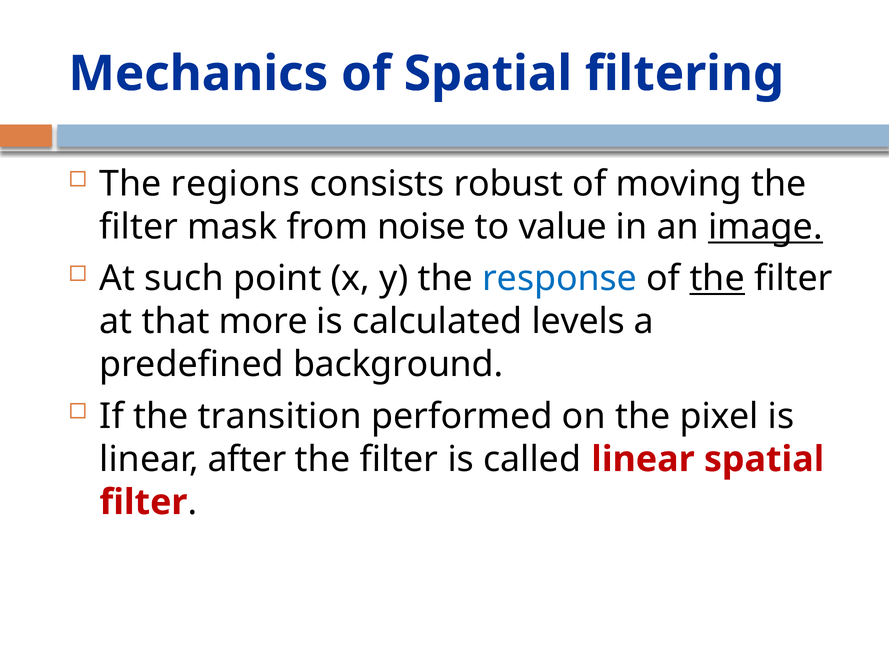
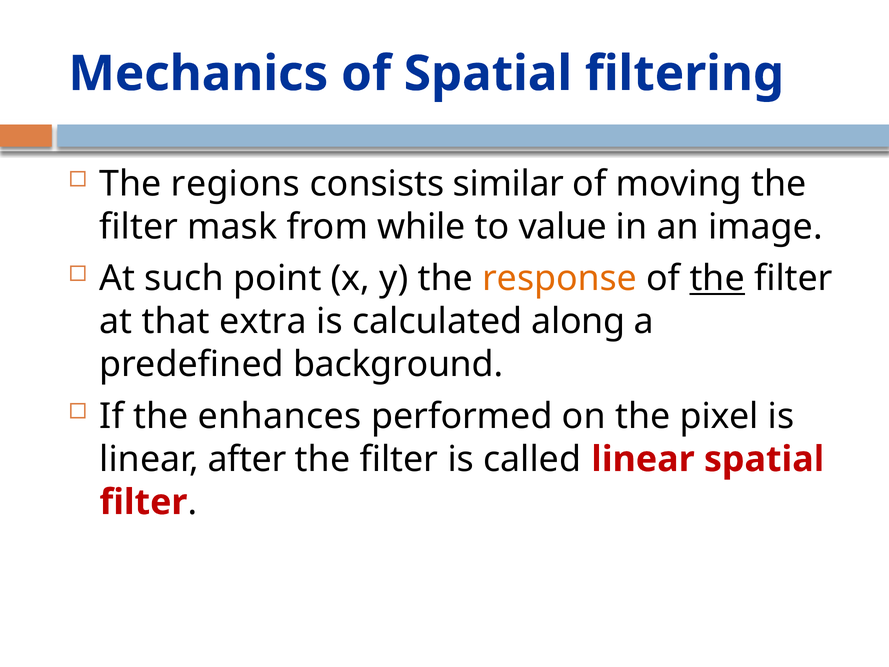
robust: robust -> similar (509, 184)
noise: noise -> while (422, 227)
image underline: present -> none (765, 227)
response colour: blue -> orange (560, 279)
more: more -> extra (263, 322)
levels: levels -> along (578, 322)
transition: transition -> enhances (280, 416)
